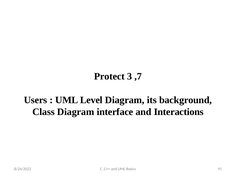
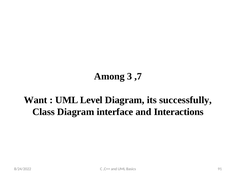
Protect: Protect -> Among (109, 76)
Users: Users -> Want (36, 100)
background: background -> successfully (185, 100)
